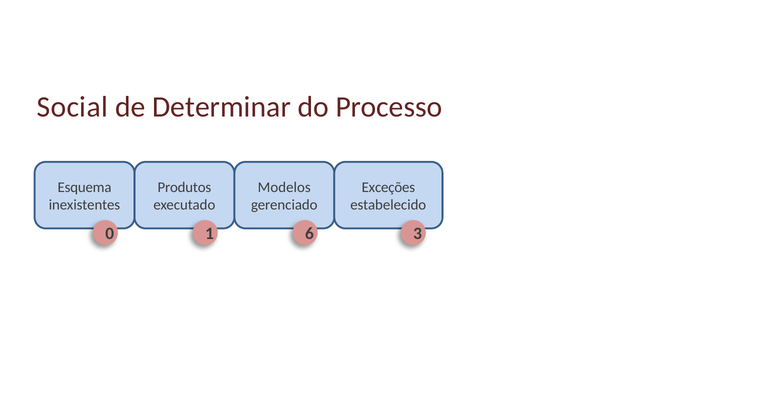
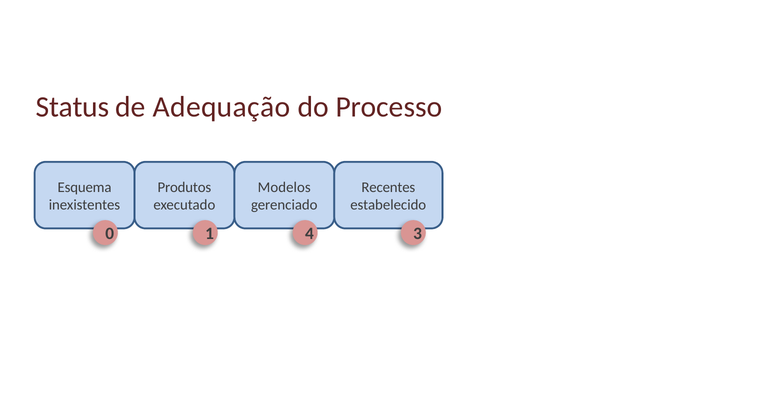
Social: Social -> Status (73, 107)
Determinar: Determinar -> Adequação (221, 107)
Exceções: Exceções -> Recentes (388, 187)
6: 6 -> 4 (309, 234)
